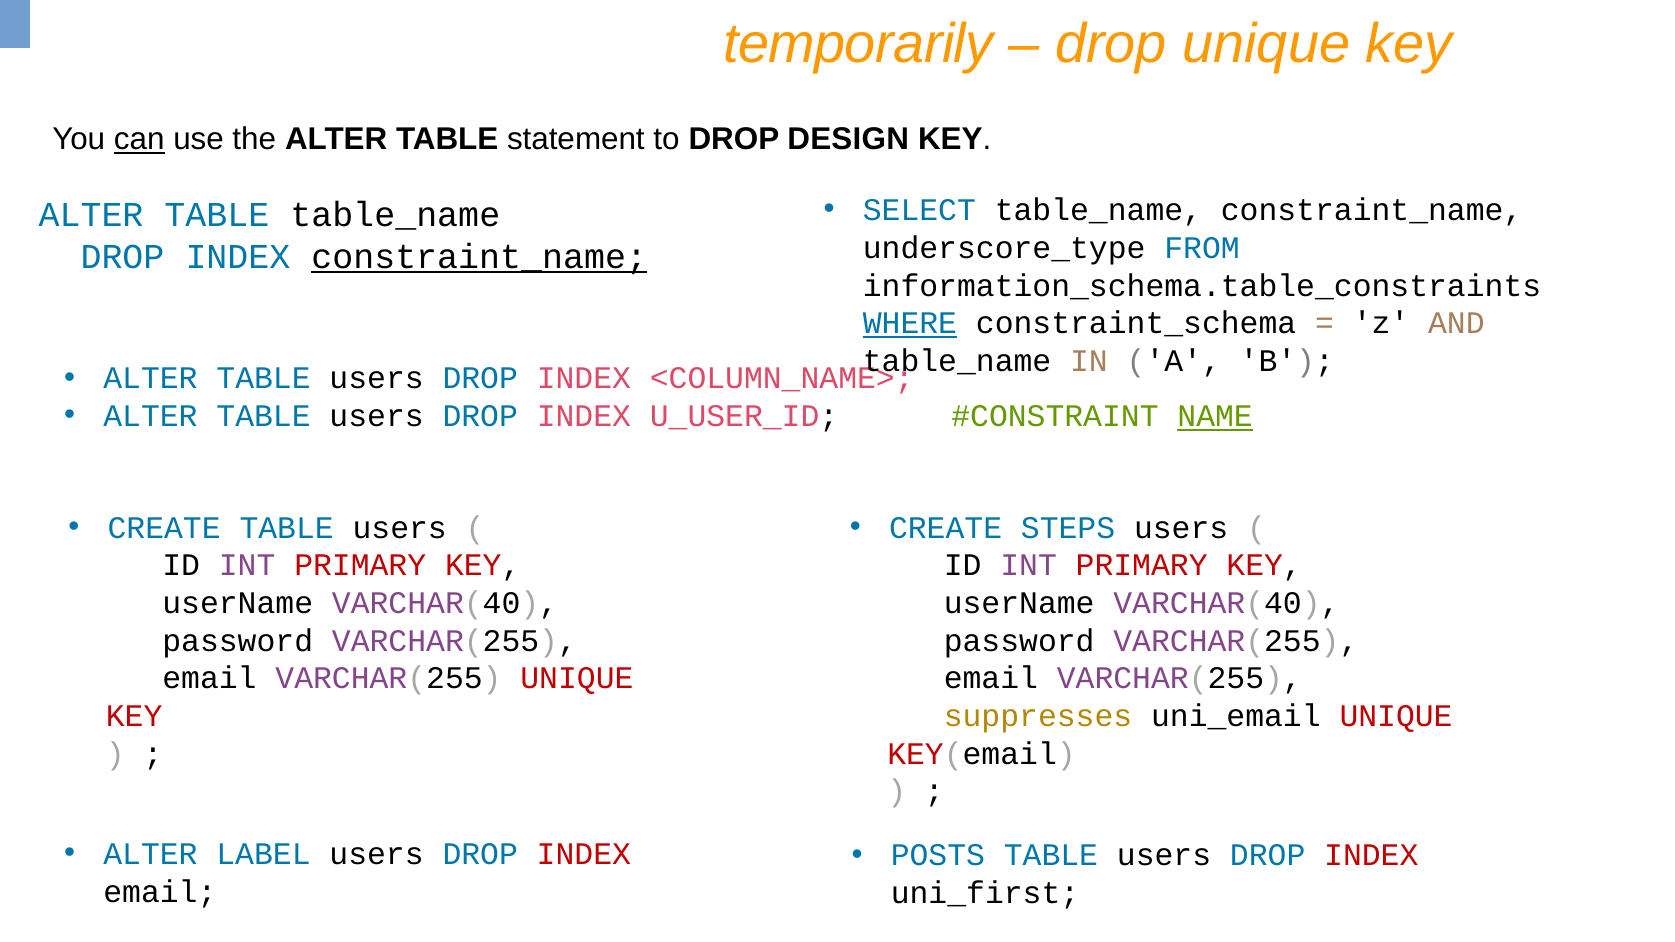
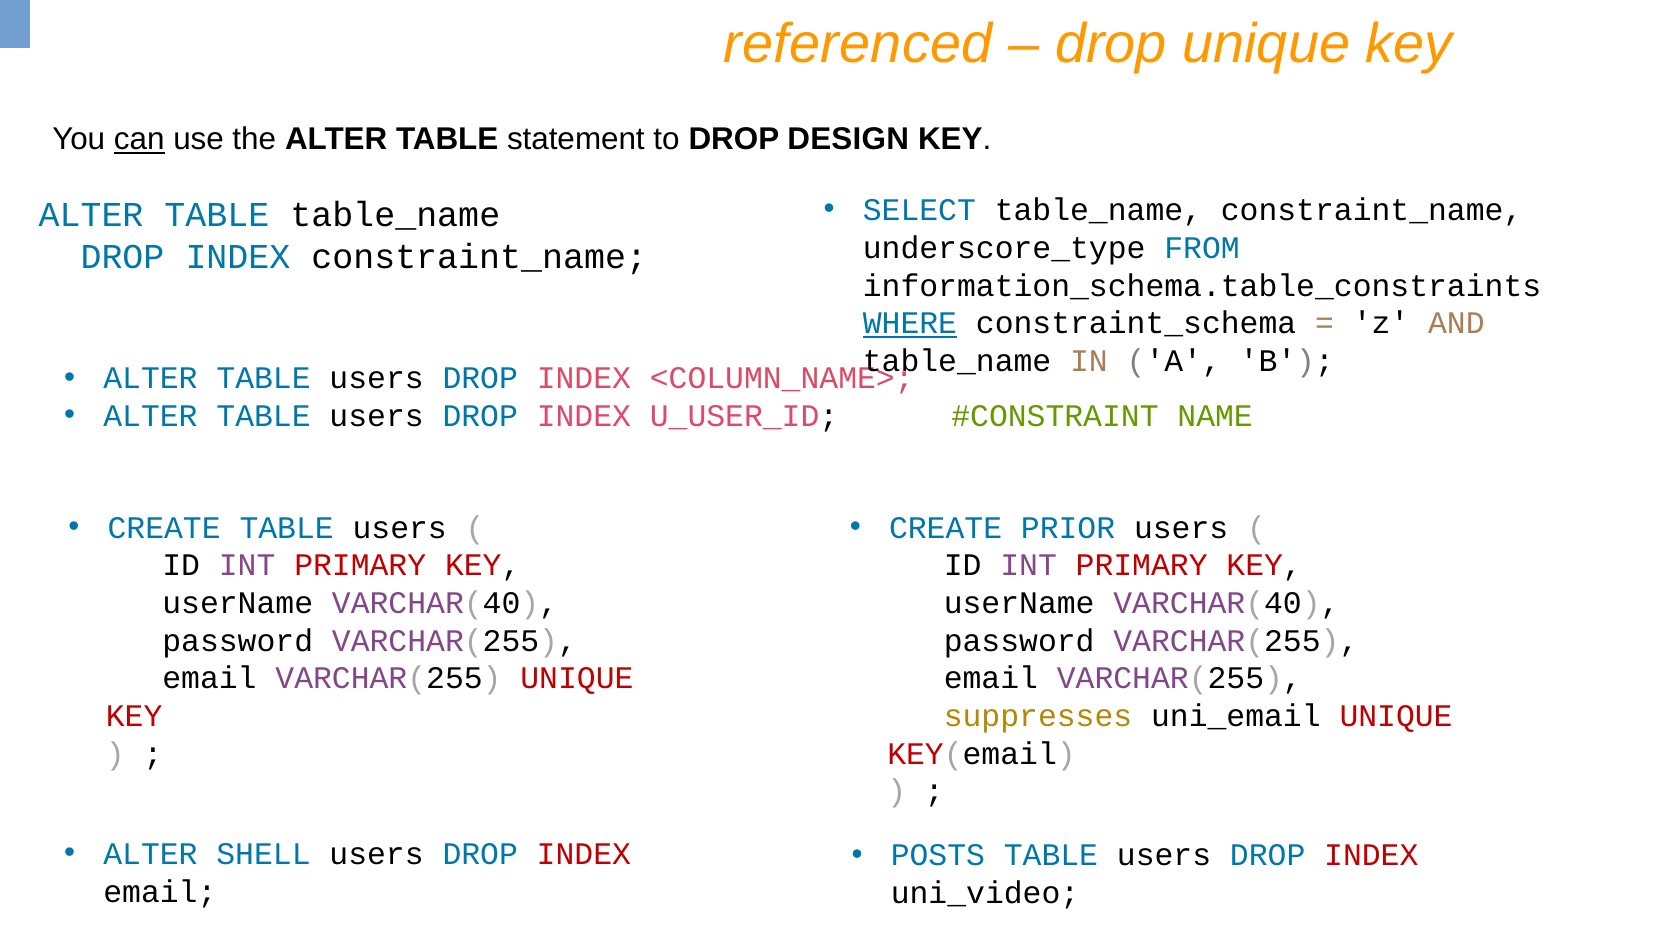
temporarily: temporarily -> referenced (858, 44)
constraint_name underline: present -> none (479, 257)
NAME underline: present -> none (1215, 416)
STEPS: STEPS -> PRIOR (1068, 528)
LABEL: LABEL -> SHELL (263, 854)
uni_first: uni_first -> uni_video (985, 893)
